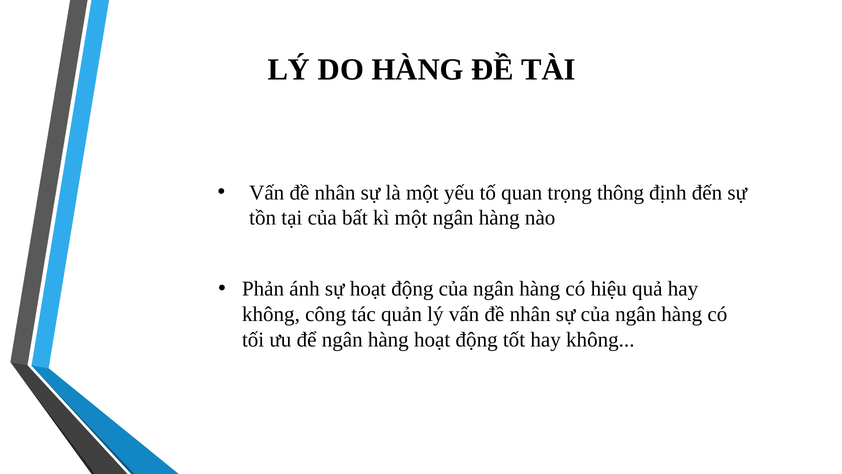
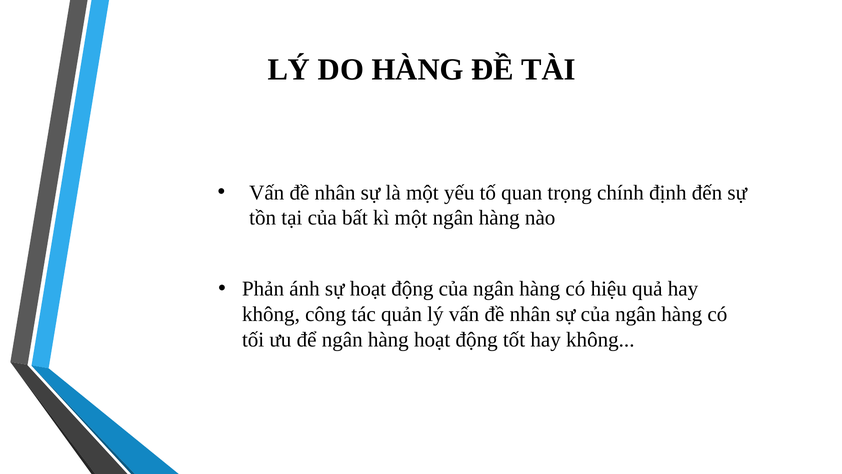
thông: thông -> chính (620, 193)
